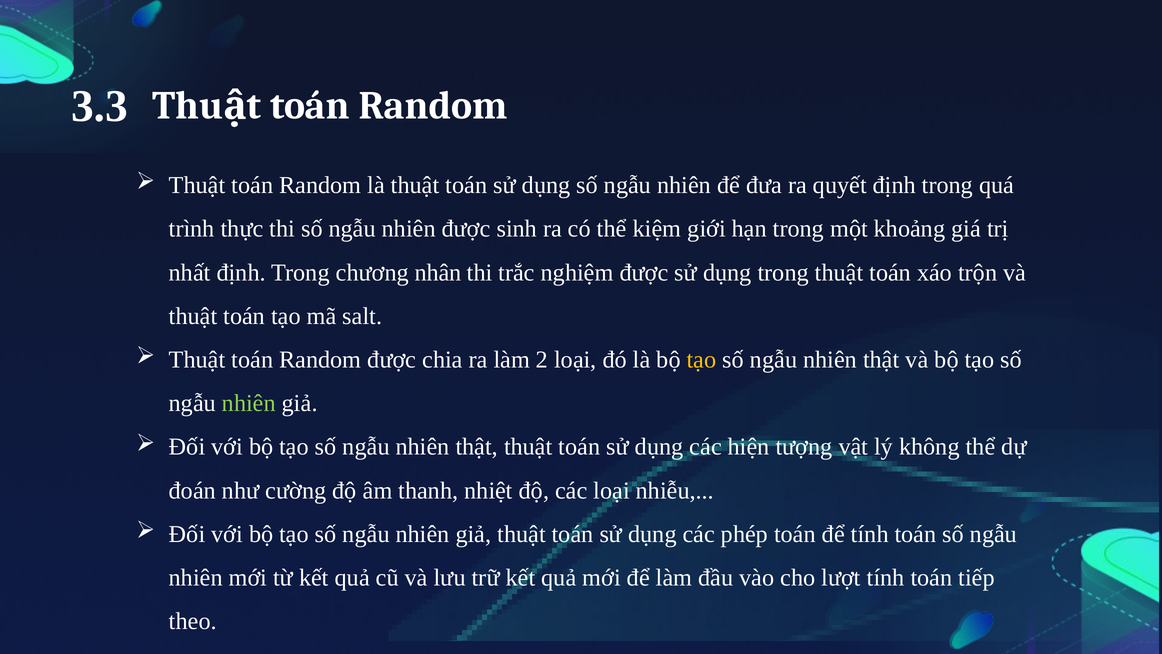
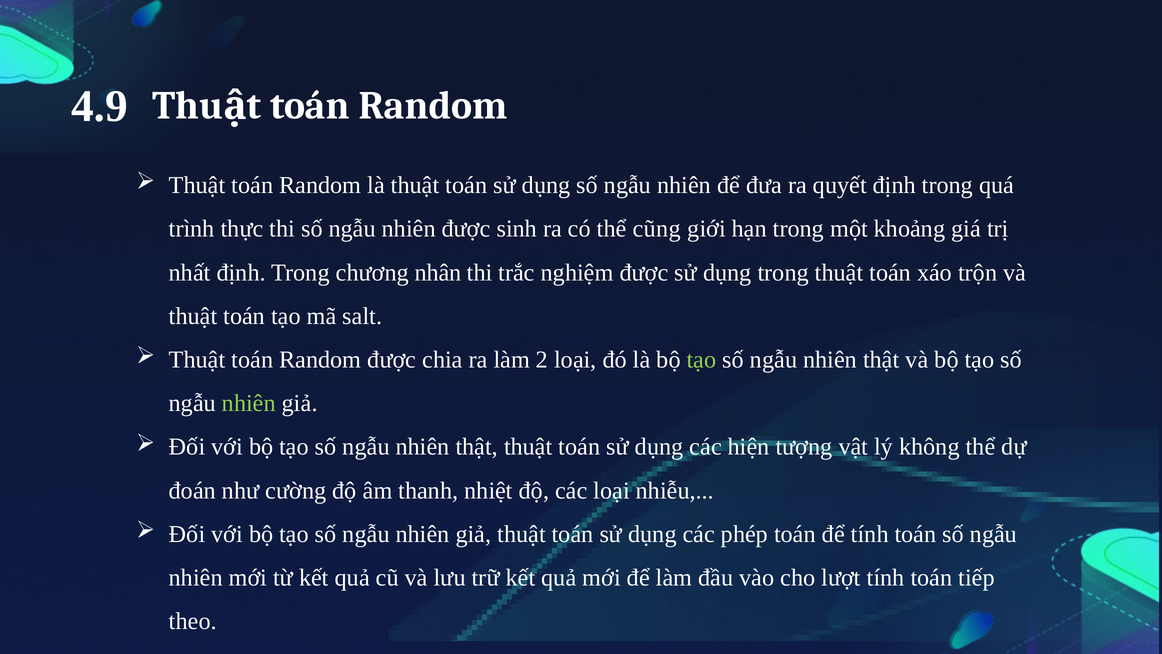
3.3: 3.3 -> 4.9 (100, 106)
kiệm: kiệm -> cũng (657, 229)
tạo colour: yellow -> light green (702, 360)
